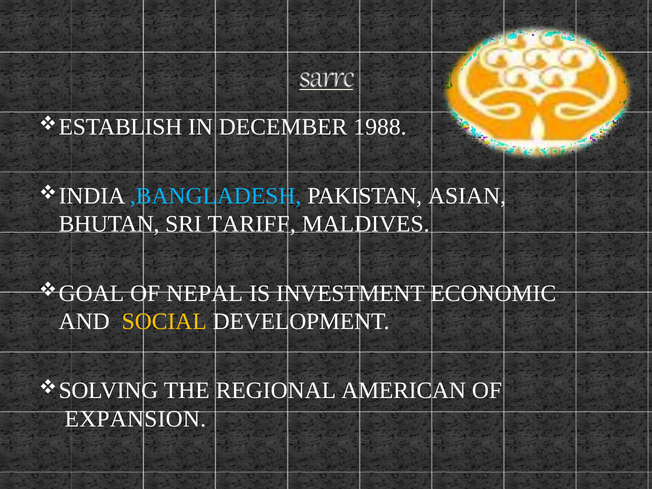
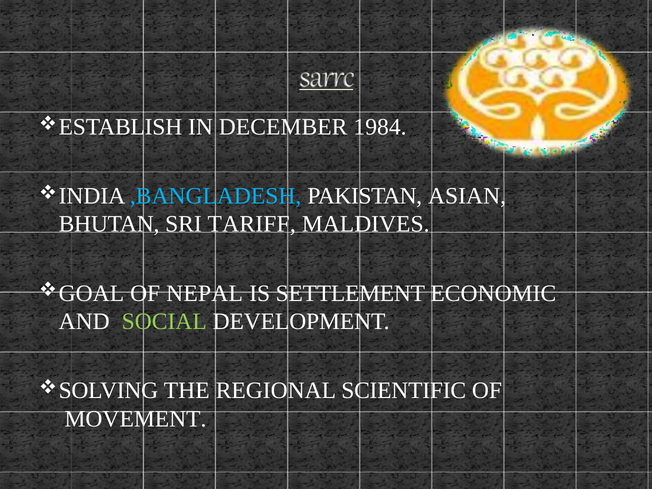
1988: 1988 -> 1984 (380, 127)
INVESTMENT: INVESTMENT -> SETTLEMENT (350, 293)
SOCIAL colour: yellow -> light green (164, 322)
AMERICAN: AMERICAN -> SCIENTIFIC (404, 391)
EXPANSION: EXPANSION -> MOVEMENT (136, 419)
